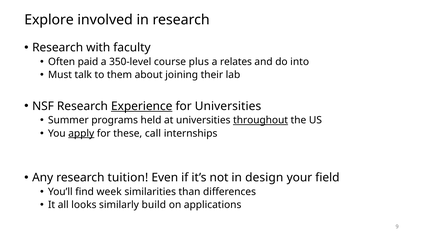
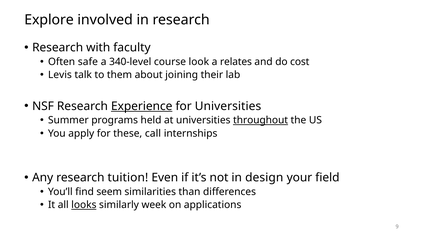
paid: paid -> safe (88, 62)
350-level: 350-level -> 340-level (130, 62)
plus: plus -> look (199, 62)
into: into -> cost (300, 62)
Must: Must -> Levis (60, 75)
apply underline: present -> none (81, 133)
week: week -> seem (109, 192)
looks underline: none -> present (84, 205)
build: build -> week (154, 205)
